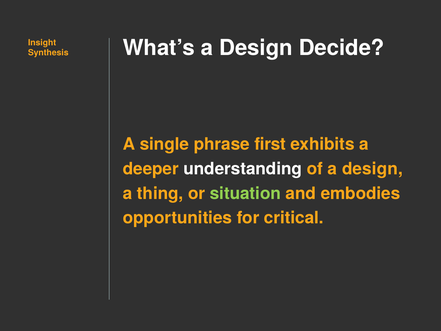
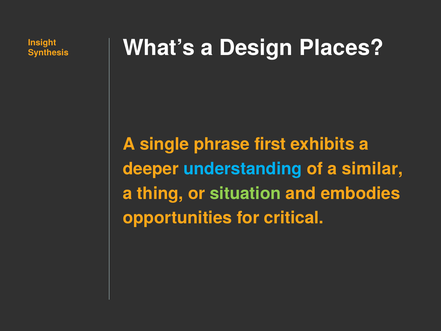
Decide: Decide -> Places (341, 48)
understanding colour: white -> light blue (243, 169)
of a design: design -> similar (372, 169)
